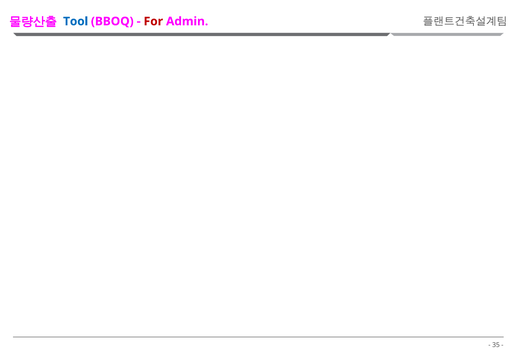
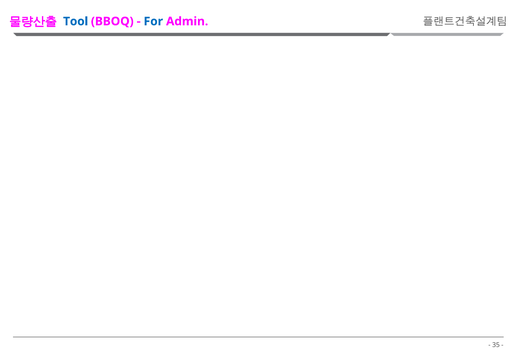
For colour: red -> blue (153, 21)
